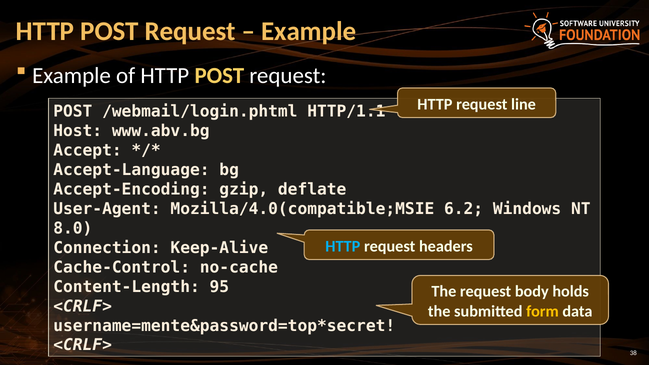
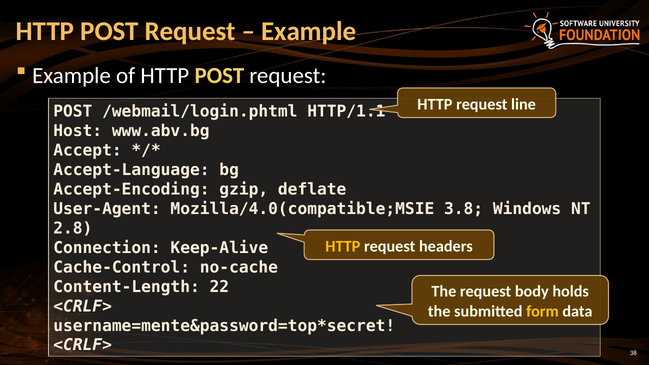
6.2: 6.2 -> 3.8 (464, 209)
8.0: 8.0 -> 2.8 (73, 228)
HTTP colour: light blue -> yellow (343, 246)
95: 95 -> 22 (219, 287)
